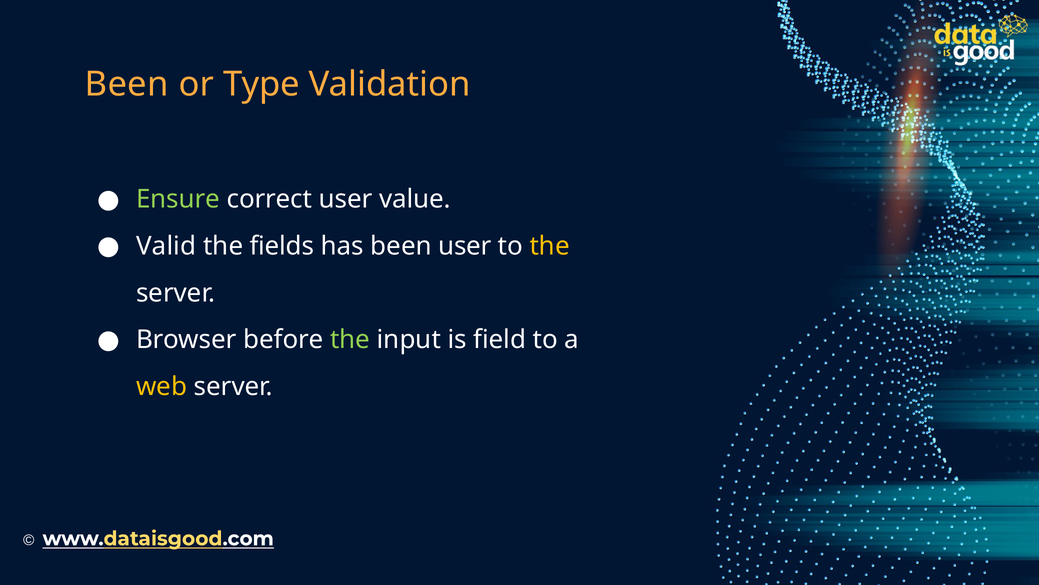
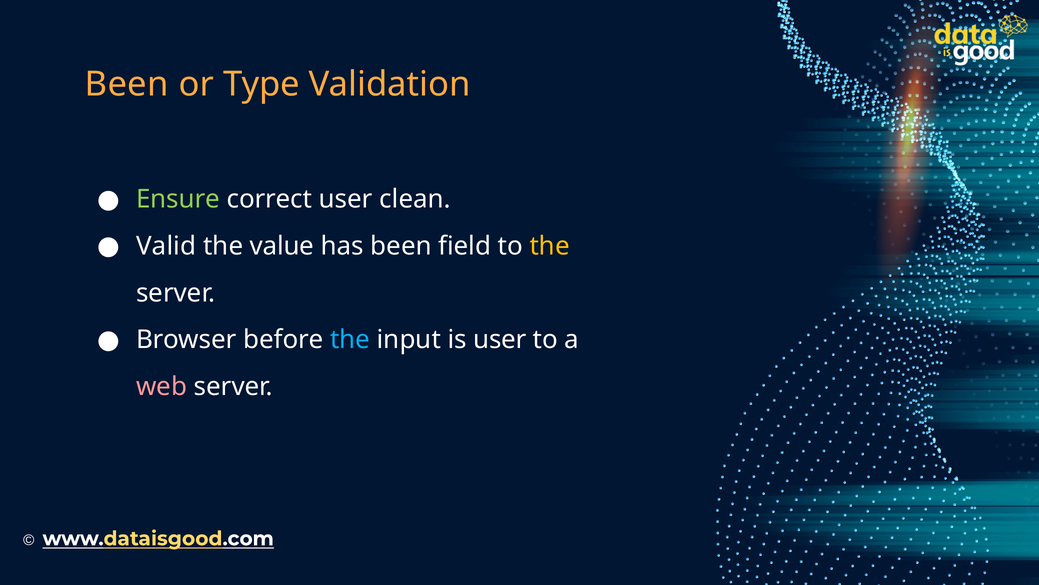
value: value -> clean (415, 199)
fields: fields -> value (282, 246)
been user: user -> field (465, 246)
the colour: light green -> light blue (350, 339)
is field: field -> user (500, 339)
web colour: yellow -> pink (162, 386)
